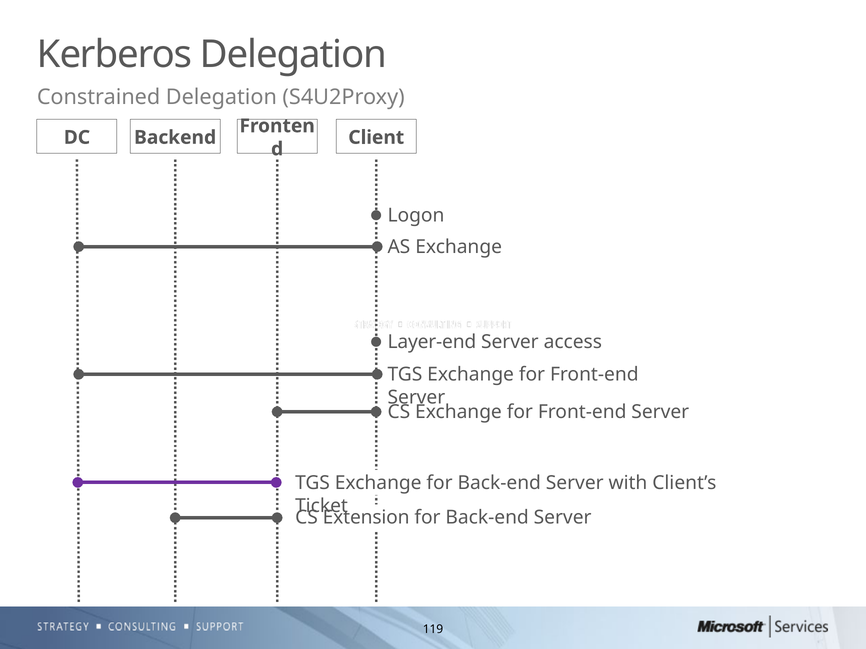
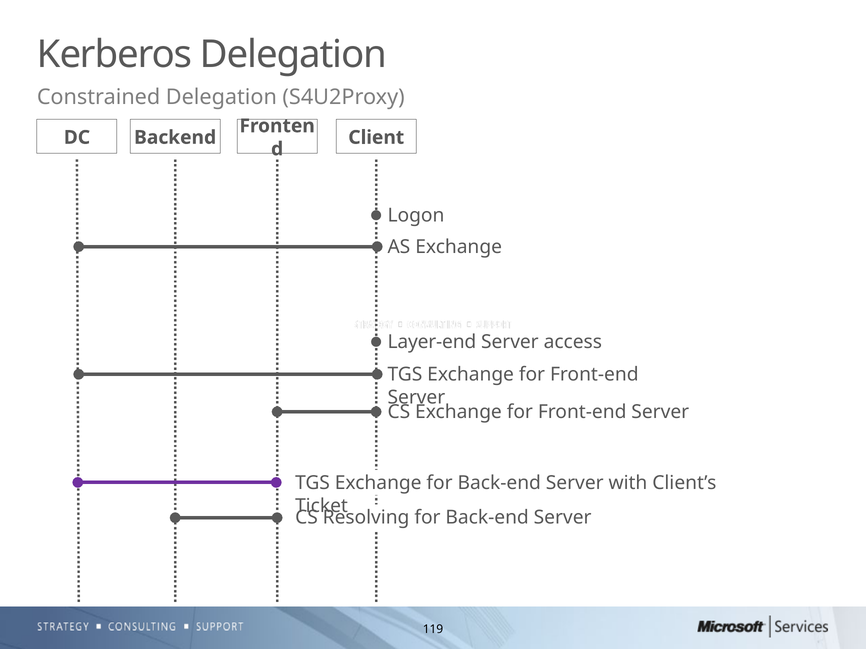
Extension: Extension -> Resolving (366, 518)
